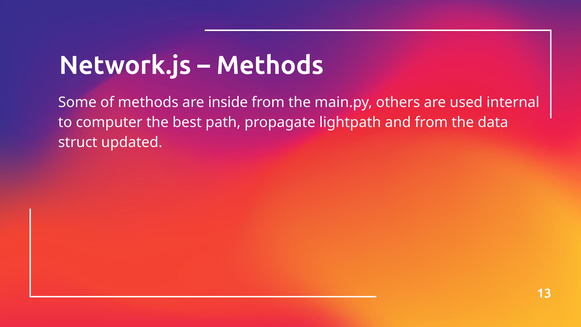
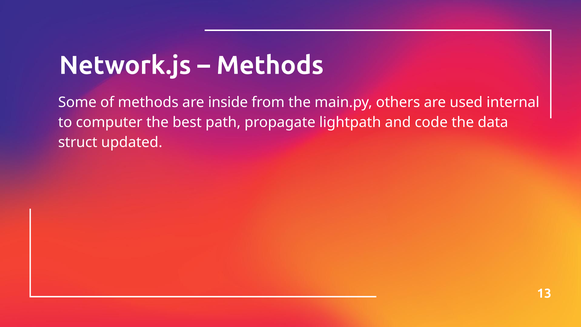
and from: from -> code (431, 122)
